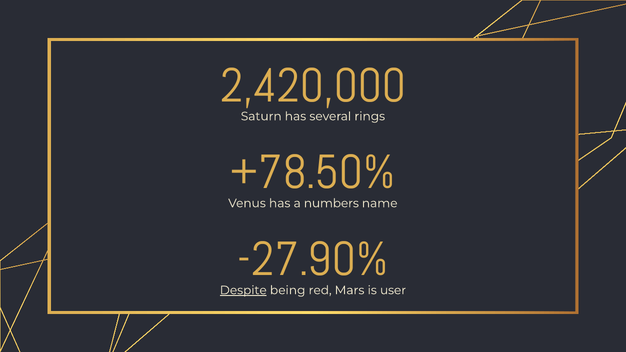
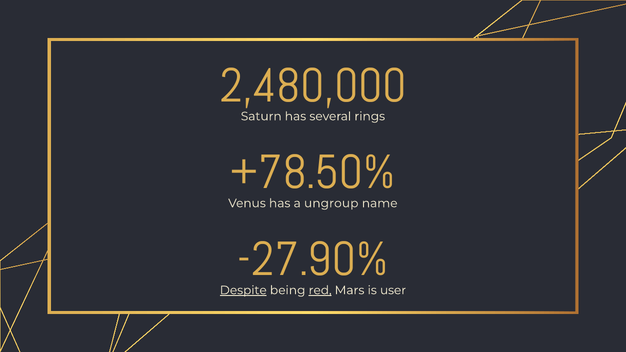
2,420,000: 2,420,000 -> 2,480,000 (313, 86)
numbers: numbers -> ungroup (331, 203)
red underline: none -> present (320, 290)
